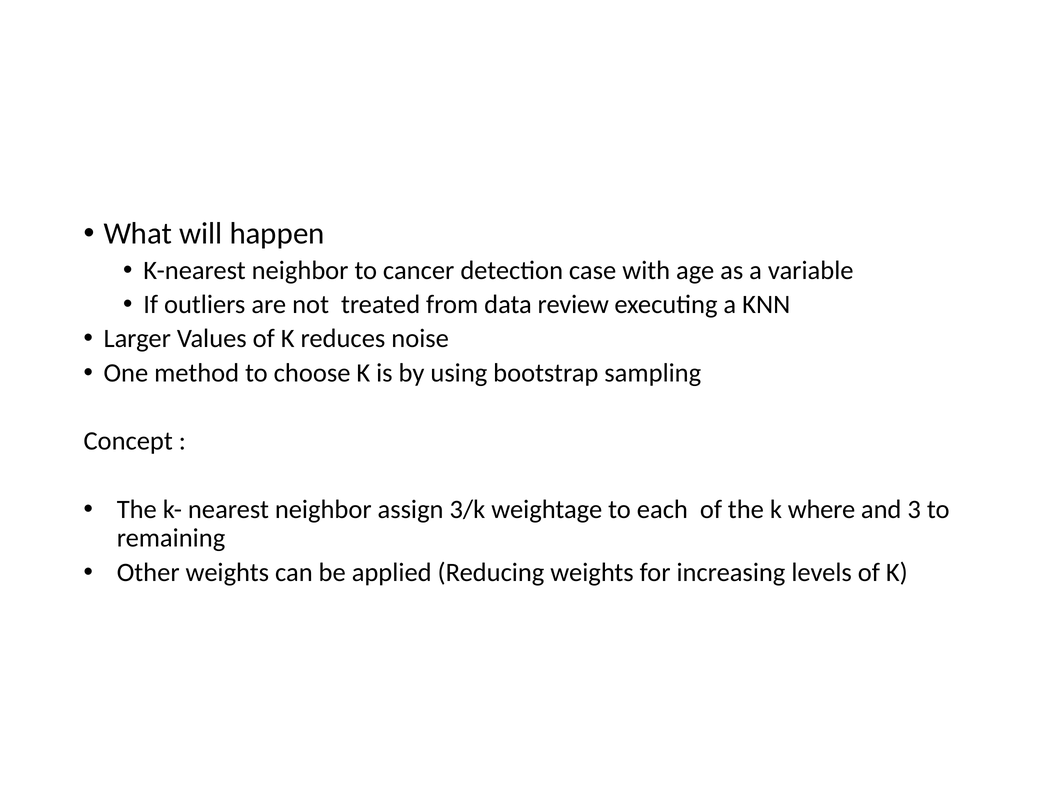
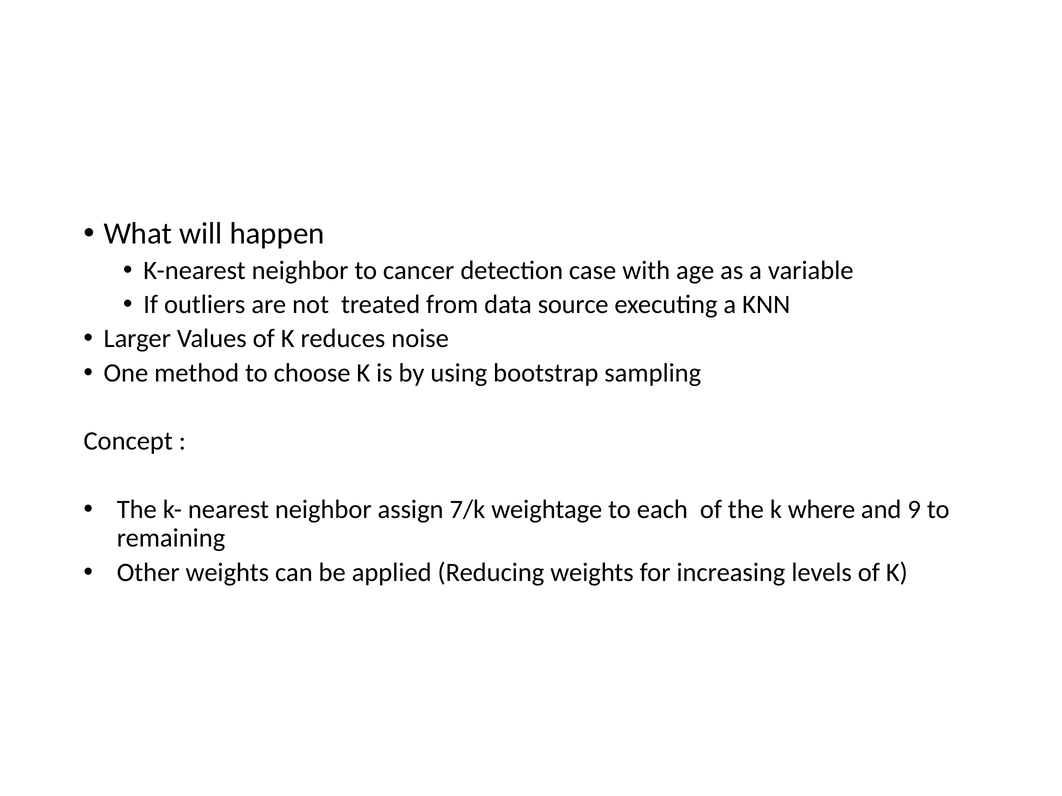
review: review -> source (573, 305)
3/k: 3/k -> 7/k (467, 510)
3: 3 -> 9 (914, 510)
